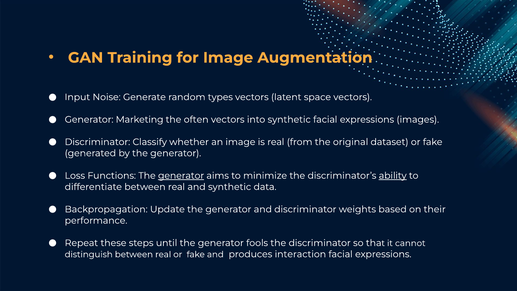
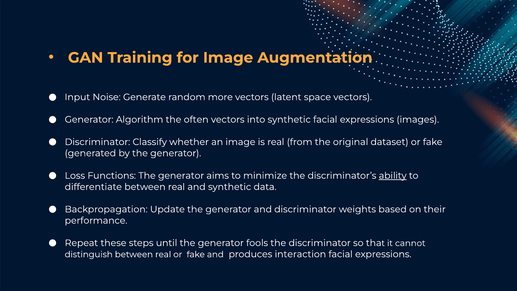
types: types -> more (220, 97)
Marketing: Marketing -> Algorithm (140, 119)
generator underline: present -> none (181, 176)
